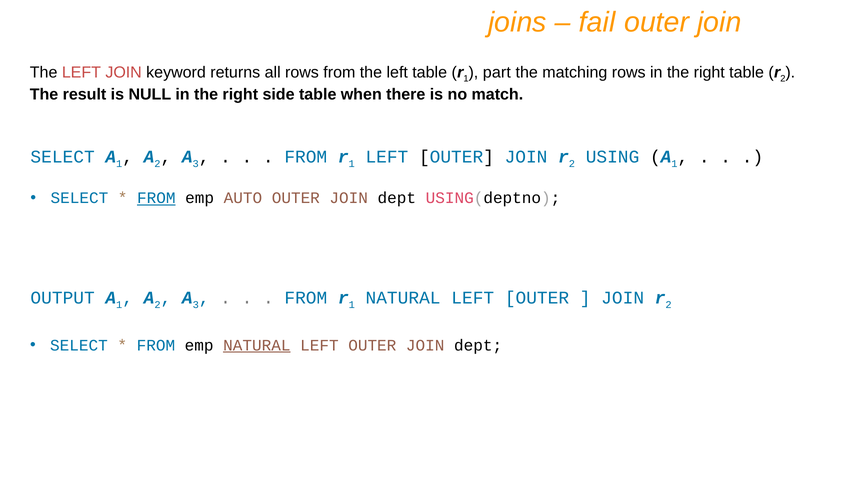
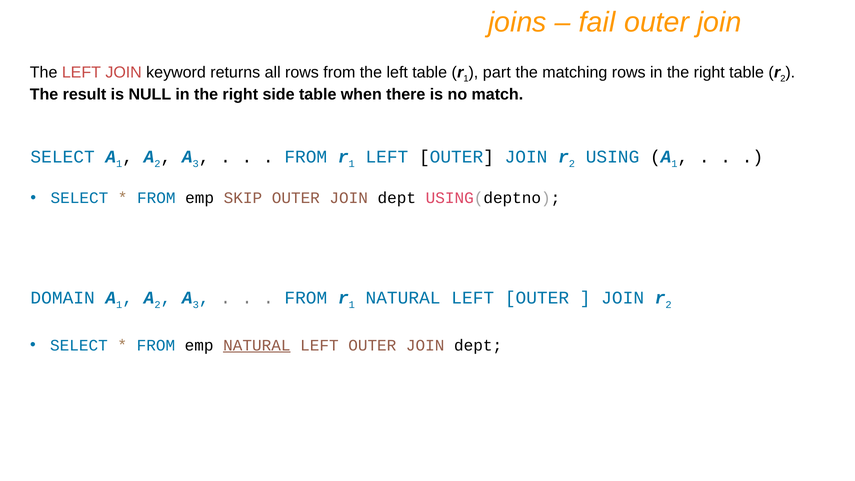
FROM underline: present -> none (156, 198)
AUTO: AUTO -> SKIP (243, 198)
OUTPUT: OUTPUT -> DOMAIN (63, 298)
